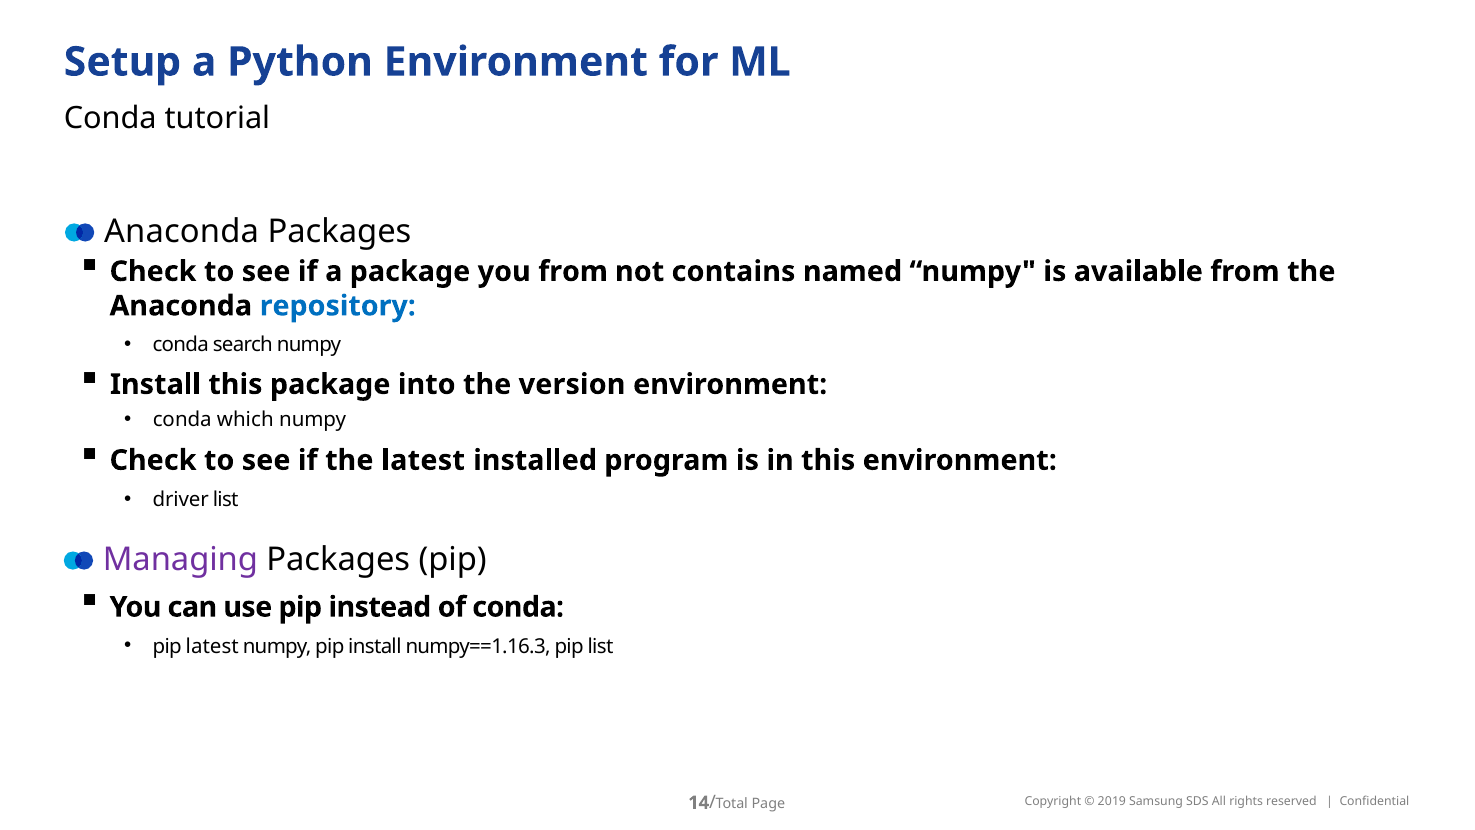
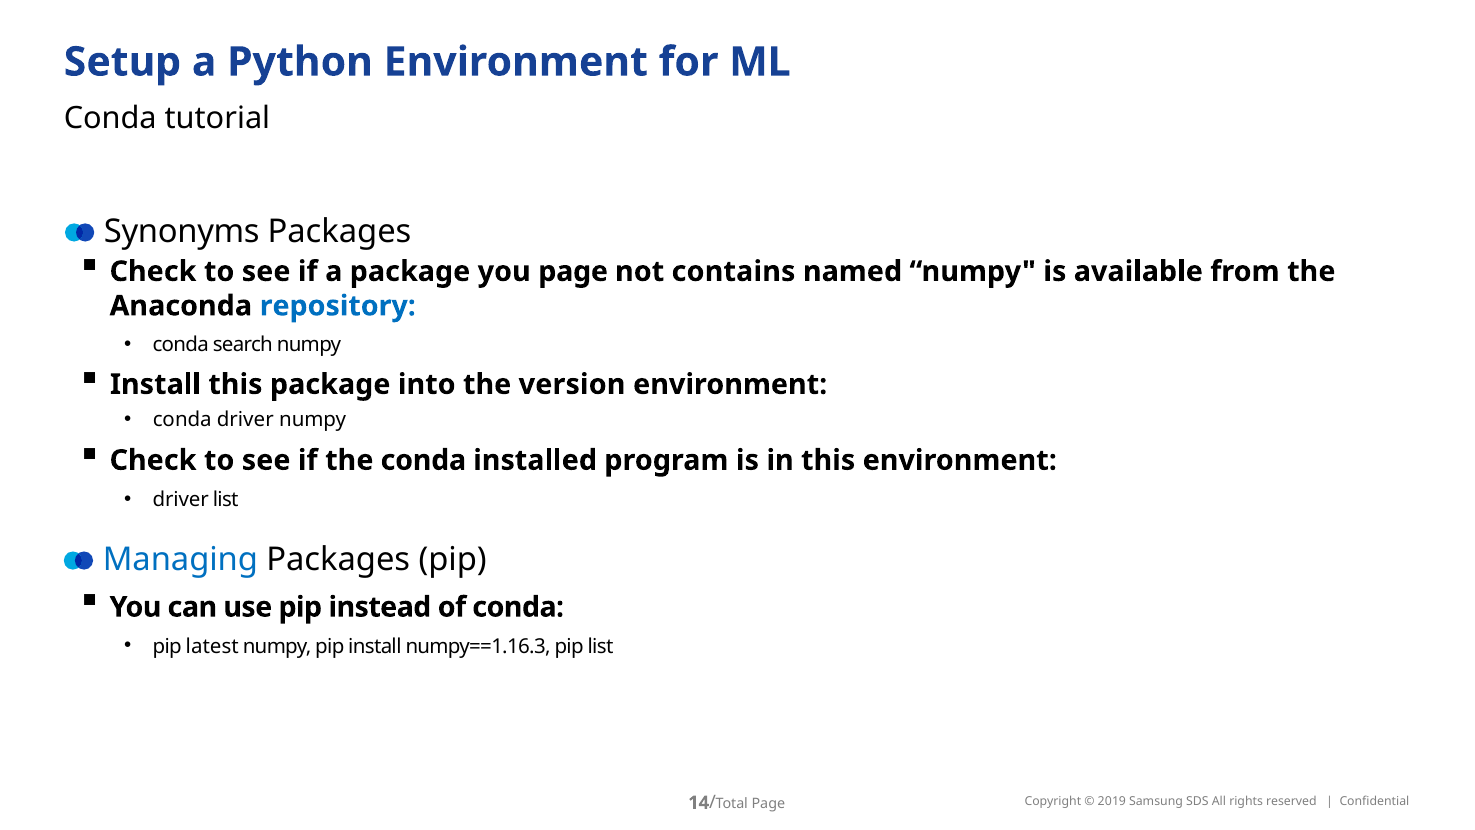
Anaconda: Anaconda -> Synonyms (182, 232)
you from: from -> page (573, 271)
conda which: which -> driver (245, 420)
the latest: latest -> conda (423, 460)
Managing colour: purple -> blue (180, 560)
